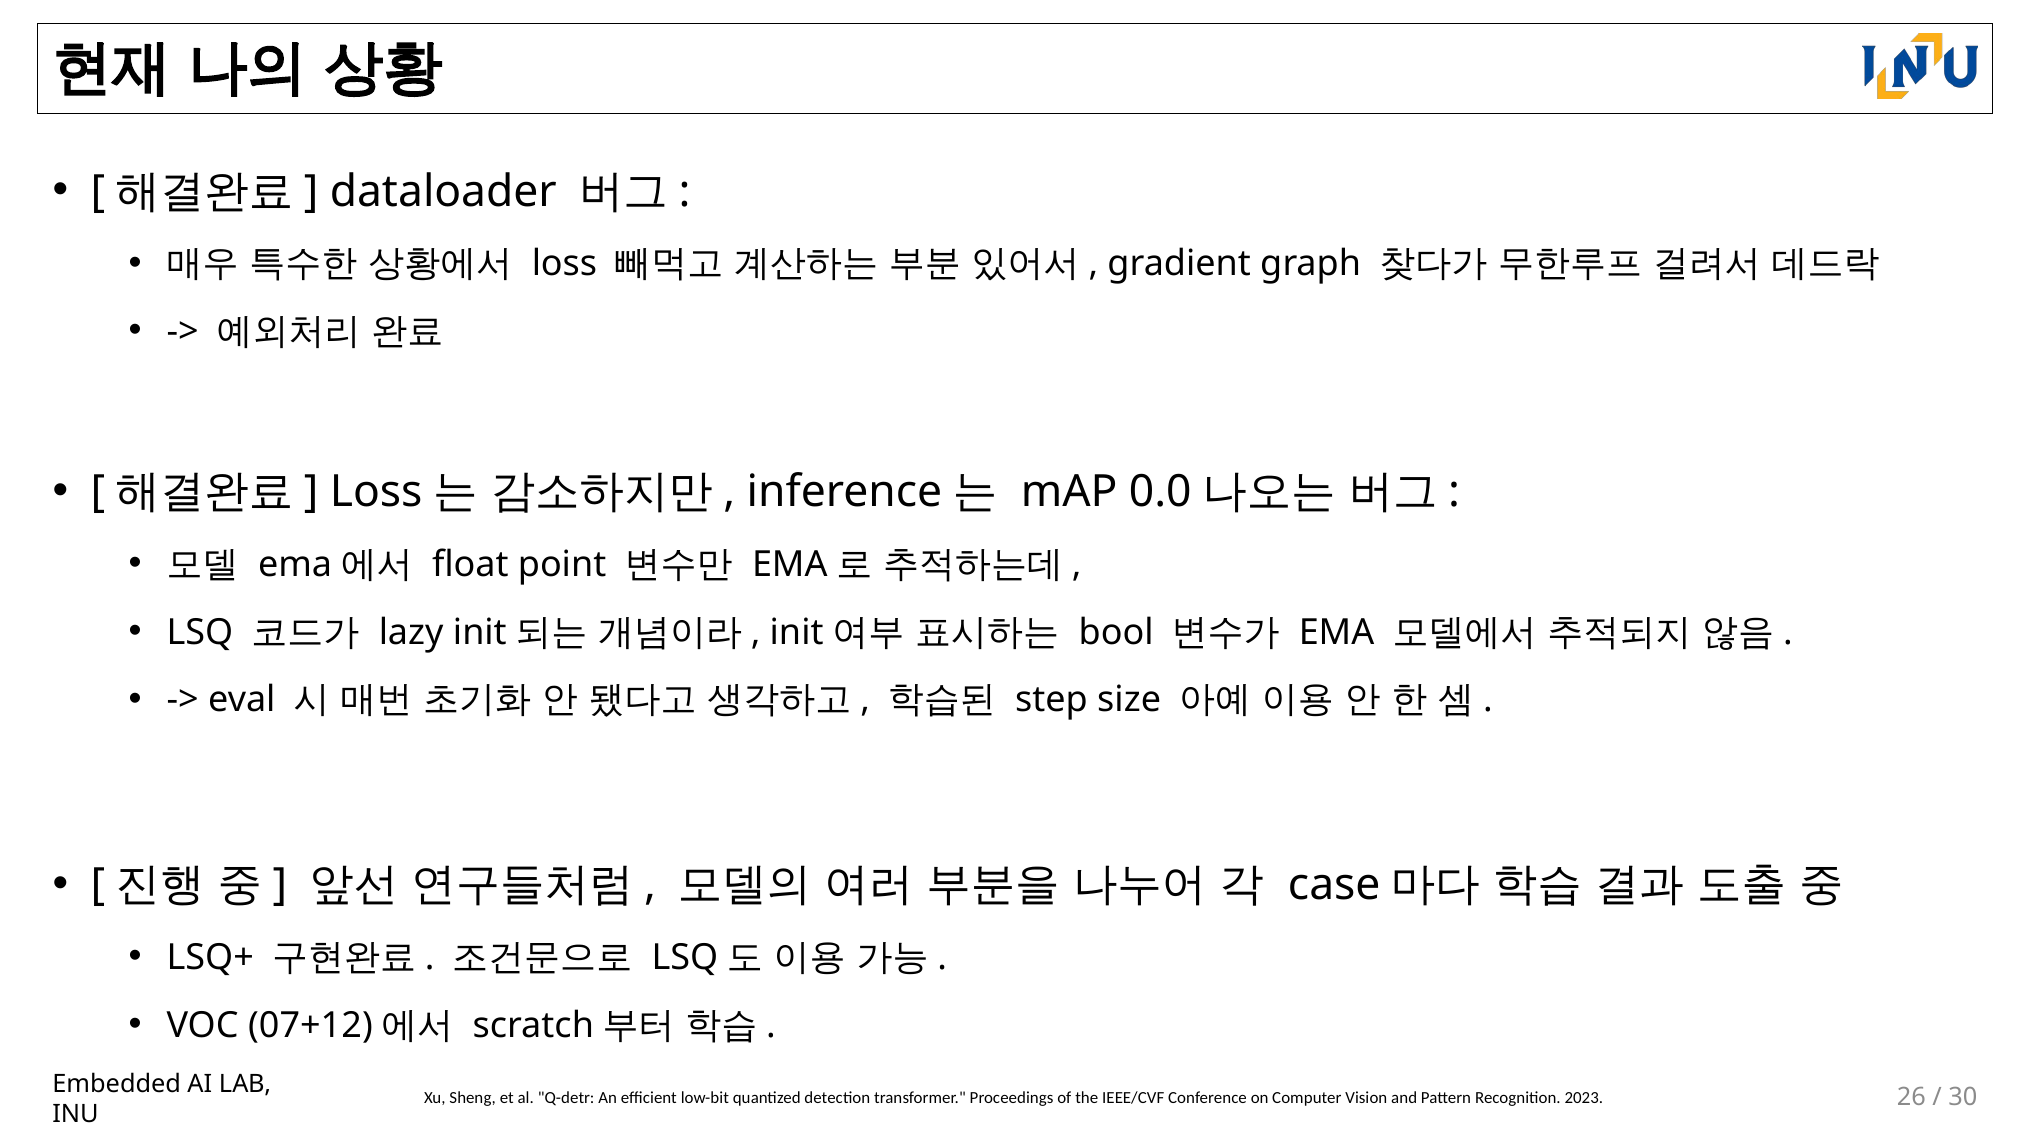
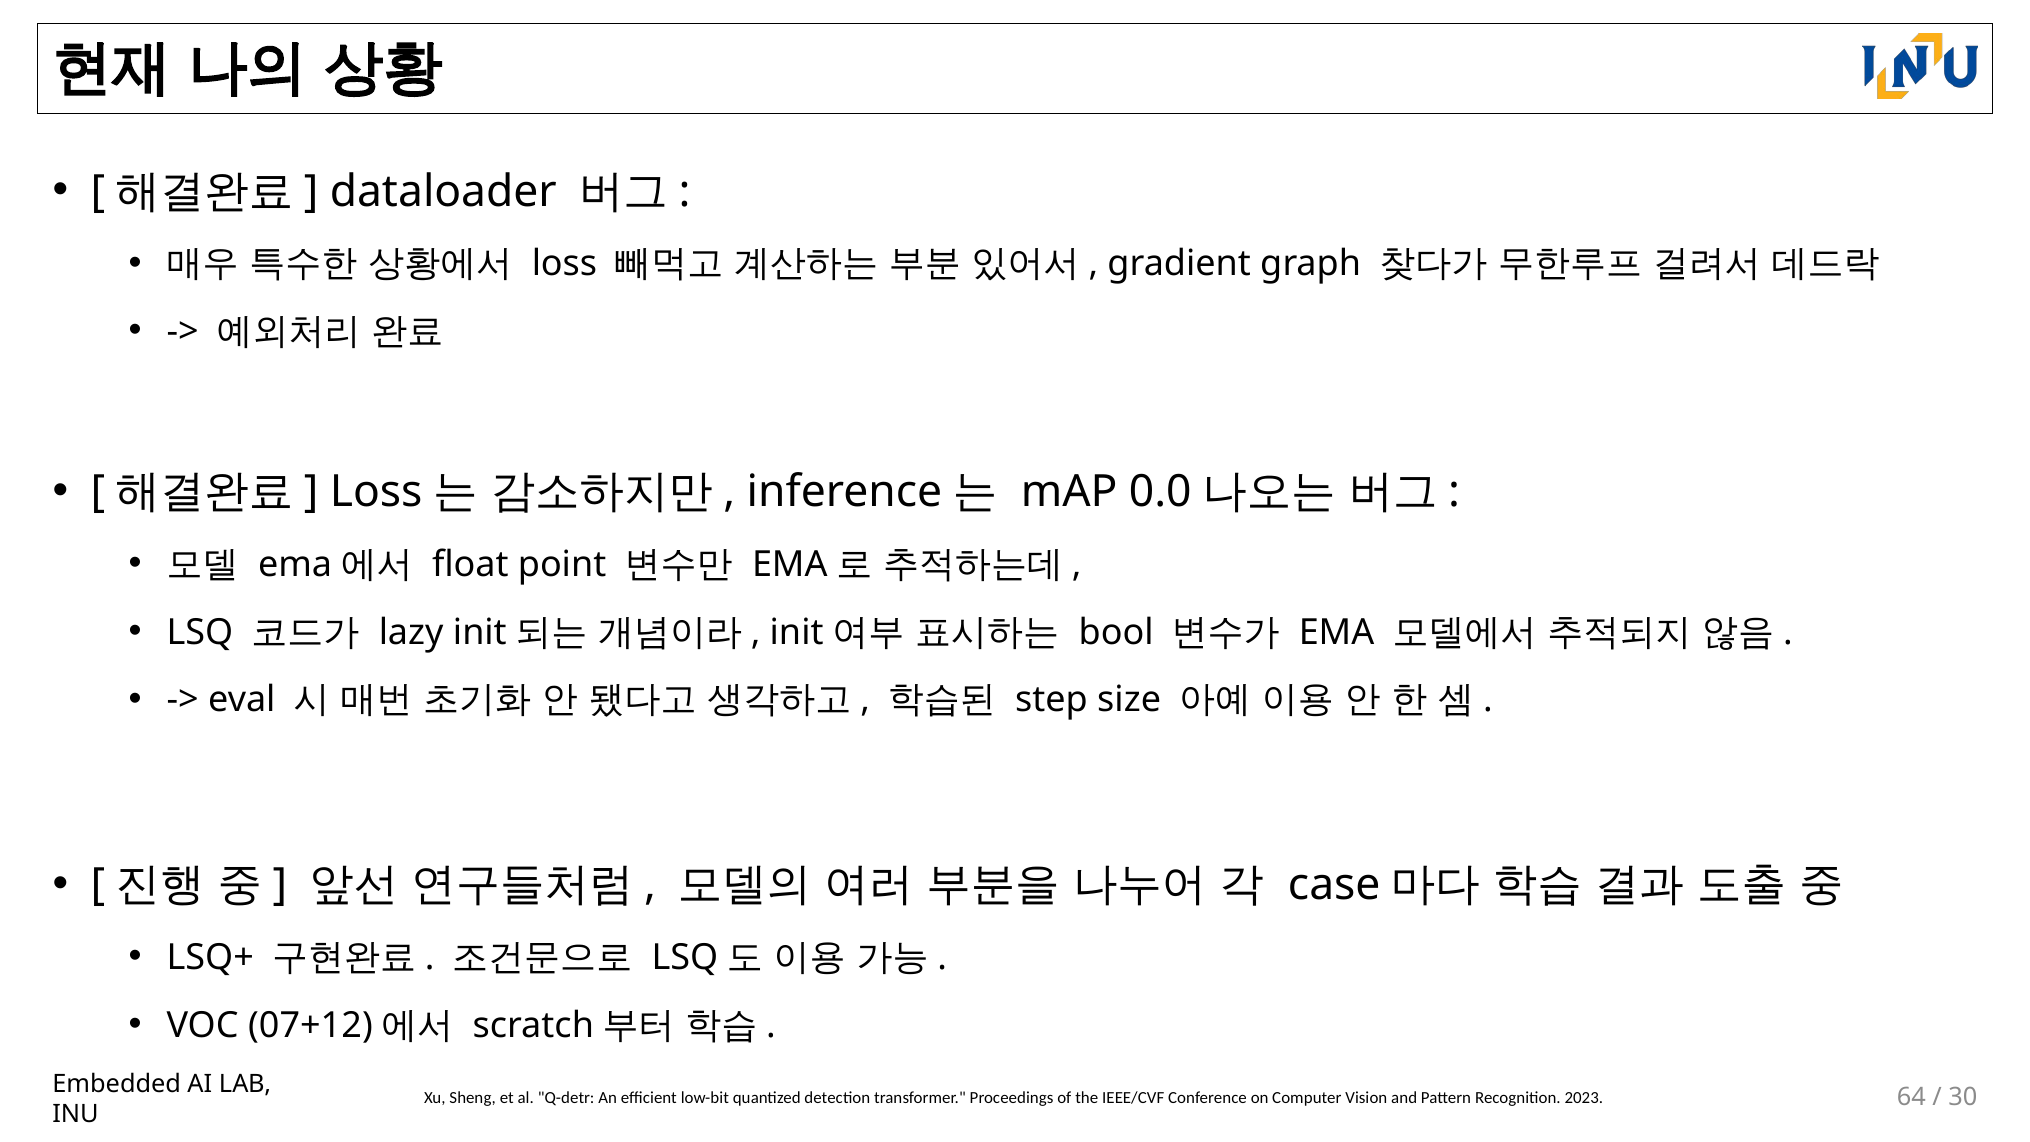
26: 26 -> 64 (1911, 1097)
